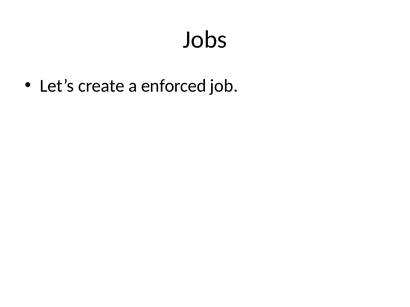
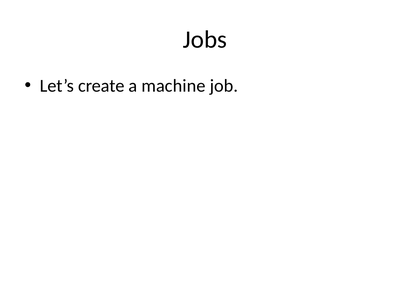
enforced: enforced -> machine (174, 86)
